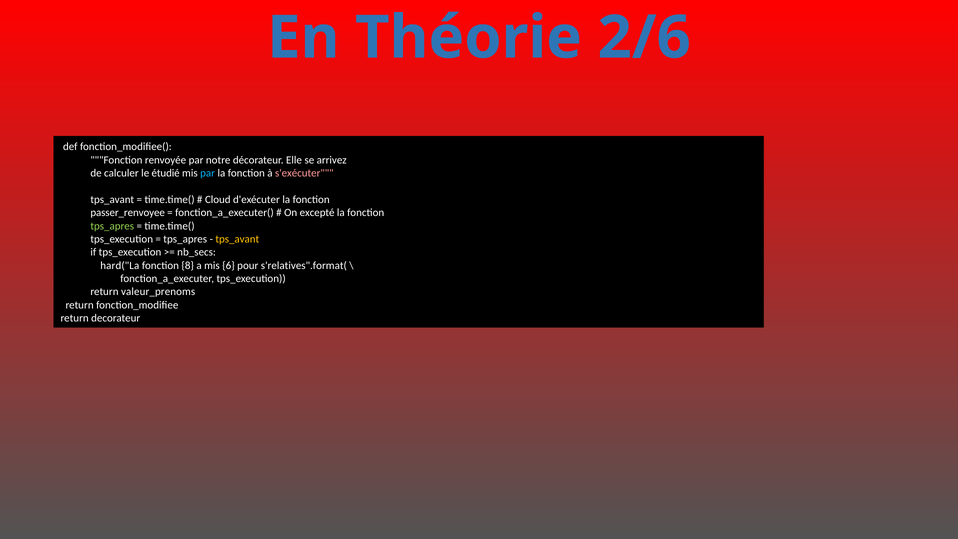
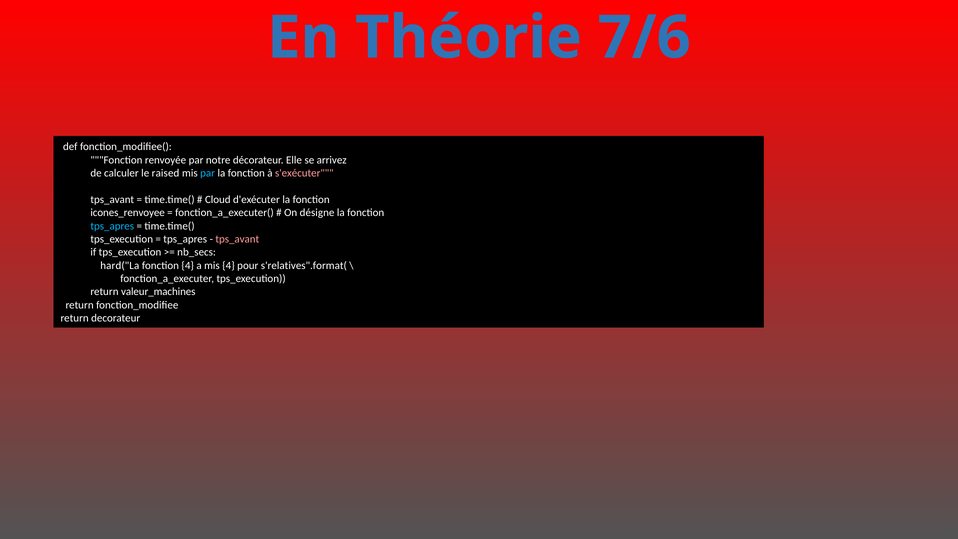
2/6: 2/6 -> 7/6 (644, 38)
étudié: étudié -> raised (166, 173)
passer_renvoyee: passer_renvoyee -> icones_renvoyee (128, 213)
excepté: excepté -> désigne (317, 213)
tps_apres colour: light green -> light blue (112, 226)
tps_avant colour: yellow -> pink (237, 239)
fonction 8: 8 -> 4 (188, 265)
mis 6: 6 -> 4 (229, 265)
valeur_prenoms: valeur_prenoms -> valeur_machines (158, 292)
